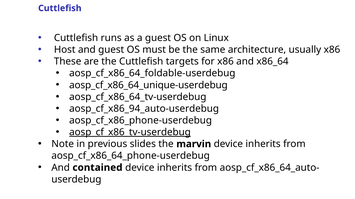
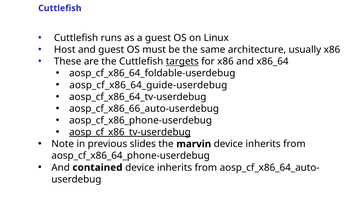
targets underline: none -> present (182, 62)
aosp_cf_x86_64_unique-userdebug: aosp_cf_x86_64_unique-userdebug -> aosp_cf_x86_64_guide-userdebug (148, 85)
aosp_cf_x86_94_auto-userdebug: aosp_cf_x86_94_auto-userdebug -> aosp_cf_x86_66_auto-userdebug (144, 109)
